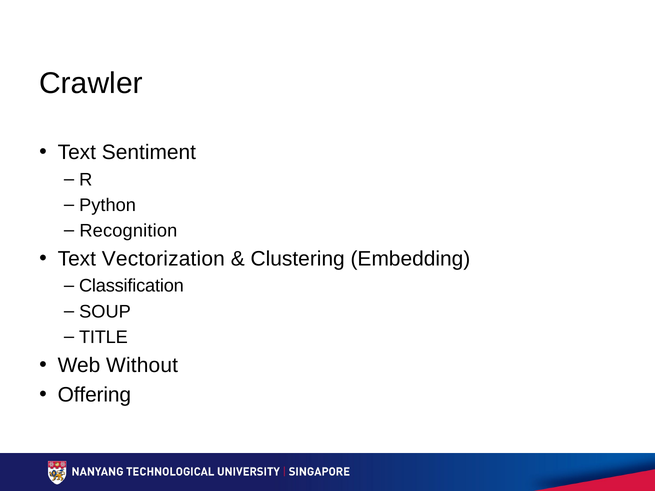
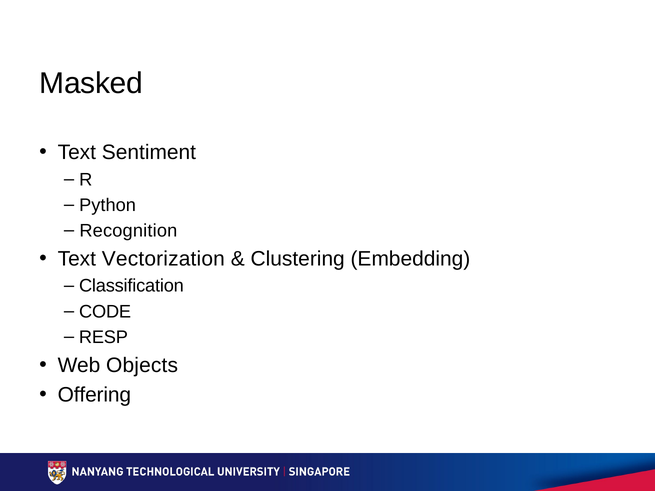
Crawler: Crawler -> Masked (91, 83)
SOUP: SOUP -> CODE (105, 312)
TITLE: TITLE -> RESP (103, 337)
Without: Without -> Objects (142, 365)
